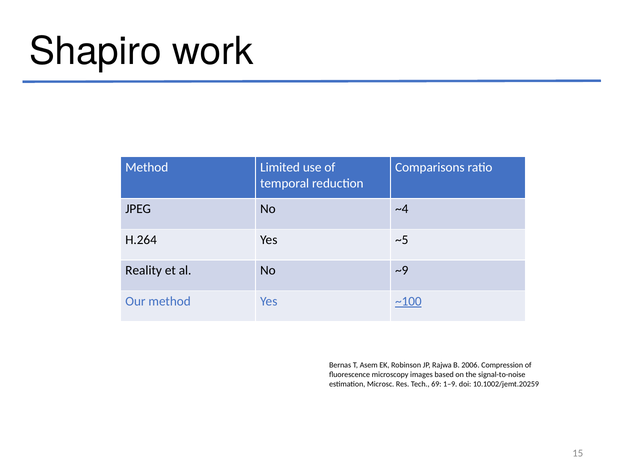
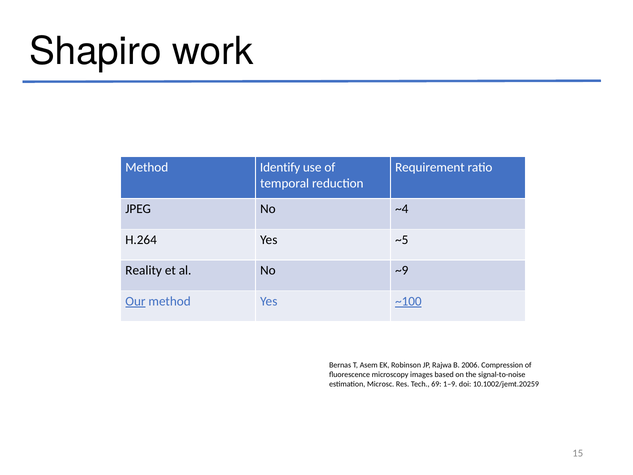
Limited: Limited -> Identify (280, 167)
Comparisons: Comparisons -> Requirement (430, 167)
Our underline: none -> present (135, 301)
